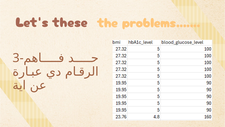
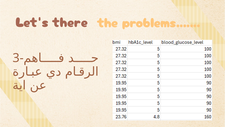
these: these -> there (70, 22)
